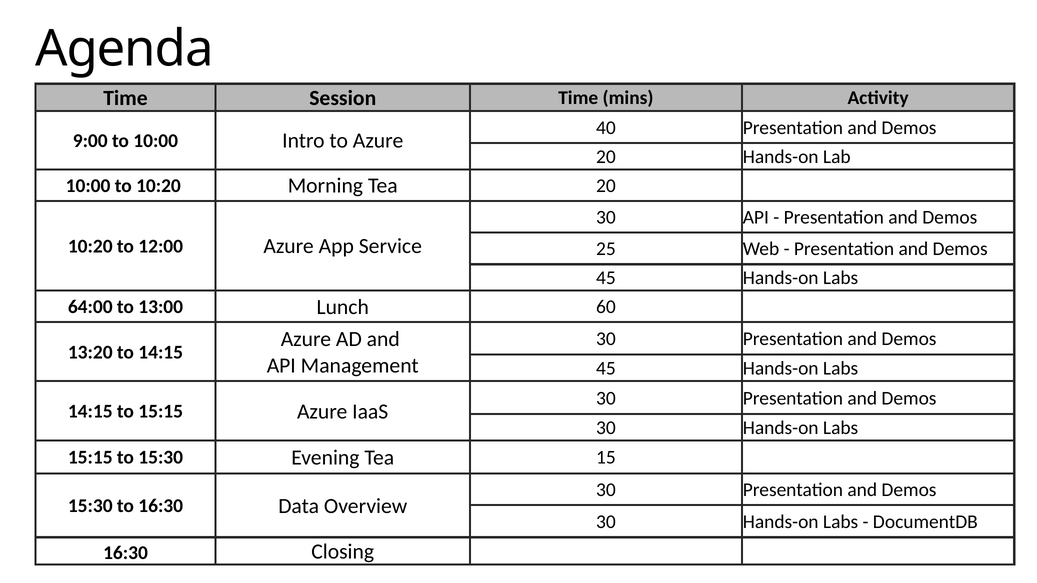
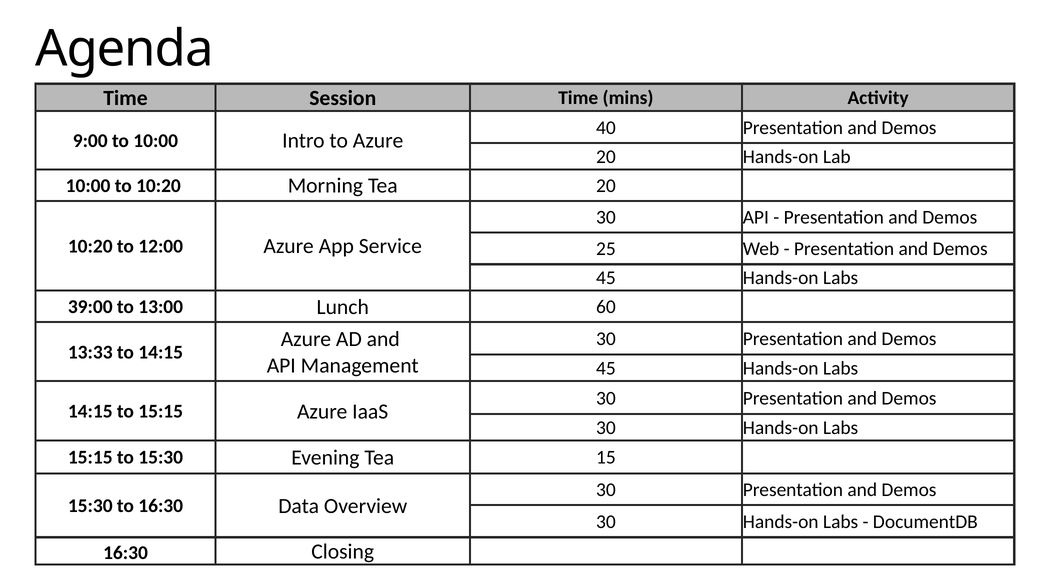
64:00: 64:00 -> 39:00 (90, 307)
13:20: 13:20 -> 13:33 (90, 352)
